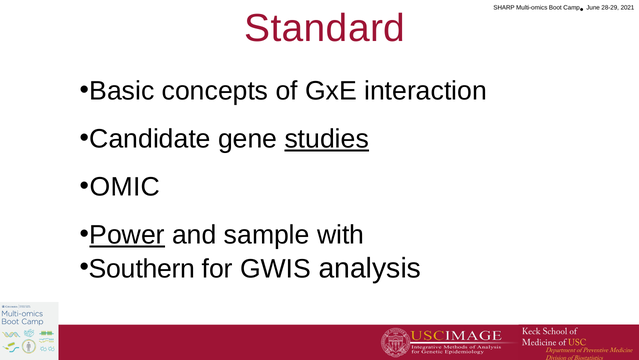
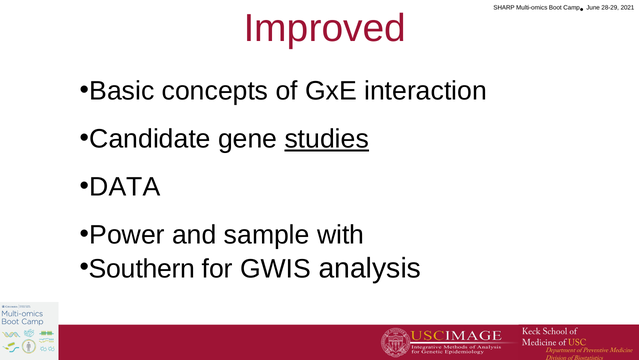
Standard: Standard -> Improved (325, 29)
OMIC: OMIC -> DATA (125, 187)
Power underline: present -> none (127, 235)
